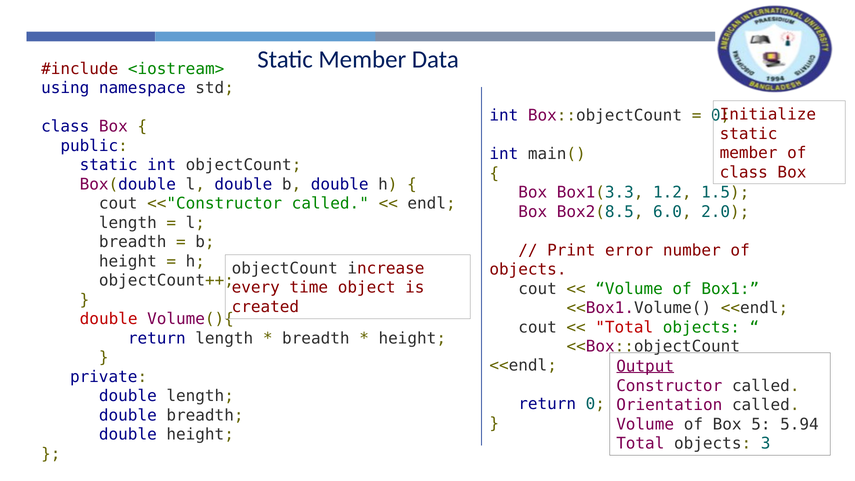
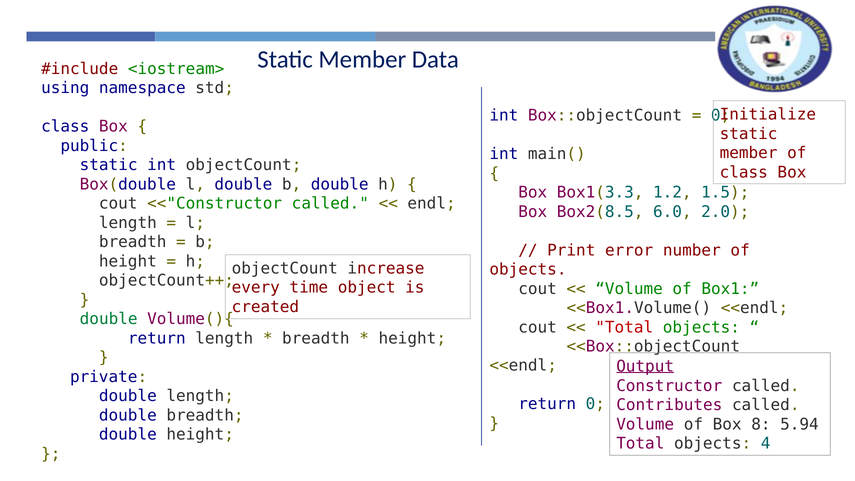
double colour: red -> green (109, 319)
Orientation: Orientation -> Contributes (669, 405)
5: 5 -> 8 (761, 424)
3: 3 -> 4 (766, 443)
